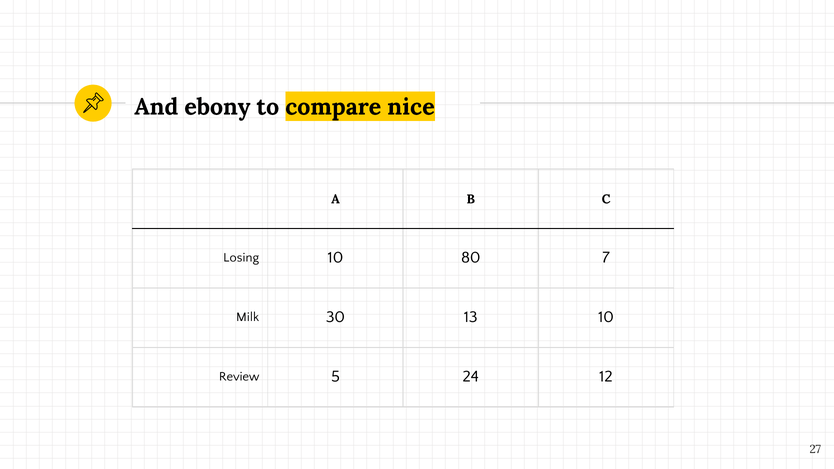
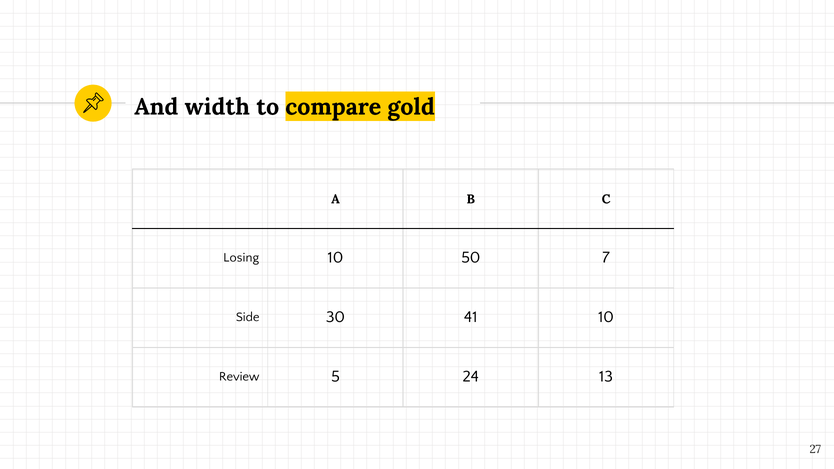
ebony: ebony -> width (217, 107)
nice: nice -> gold (411, 107)
80: 80 -> 50 (471, 258)
Milk: Milk -> Side (248, 317)
13: 13 -> 41 (471, 317)
12: 12 -> 13 (606, 377)
